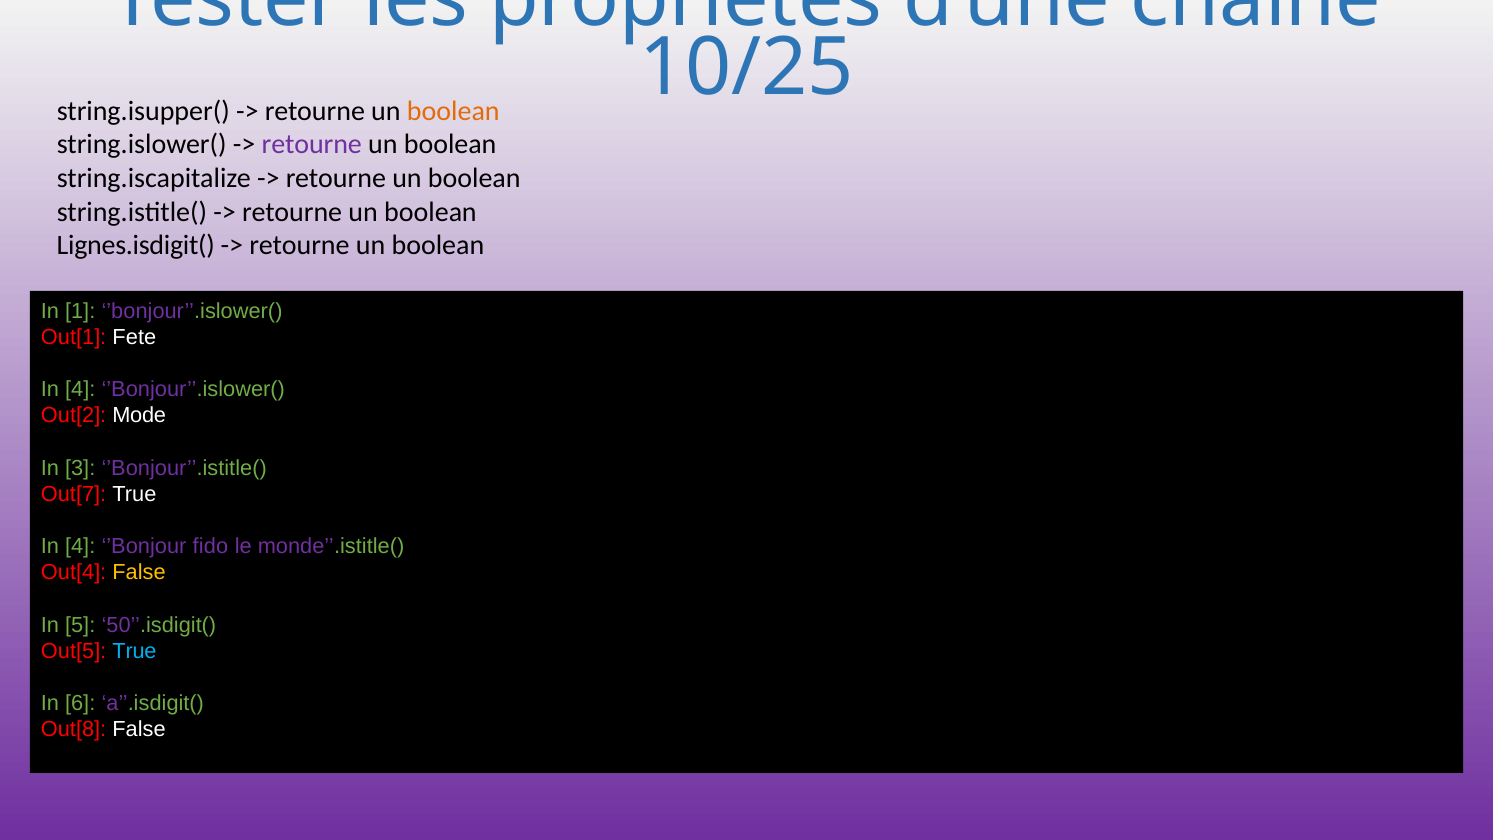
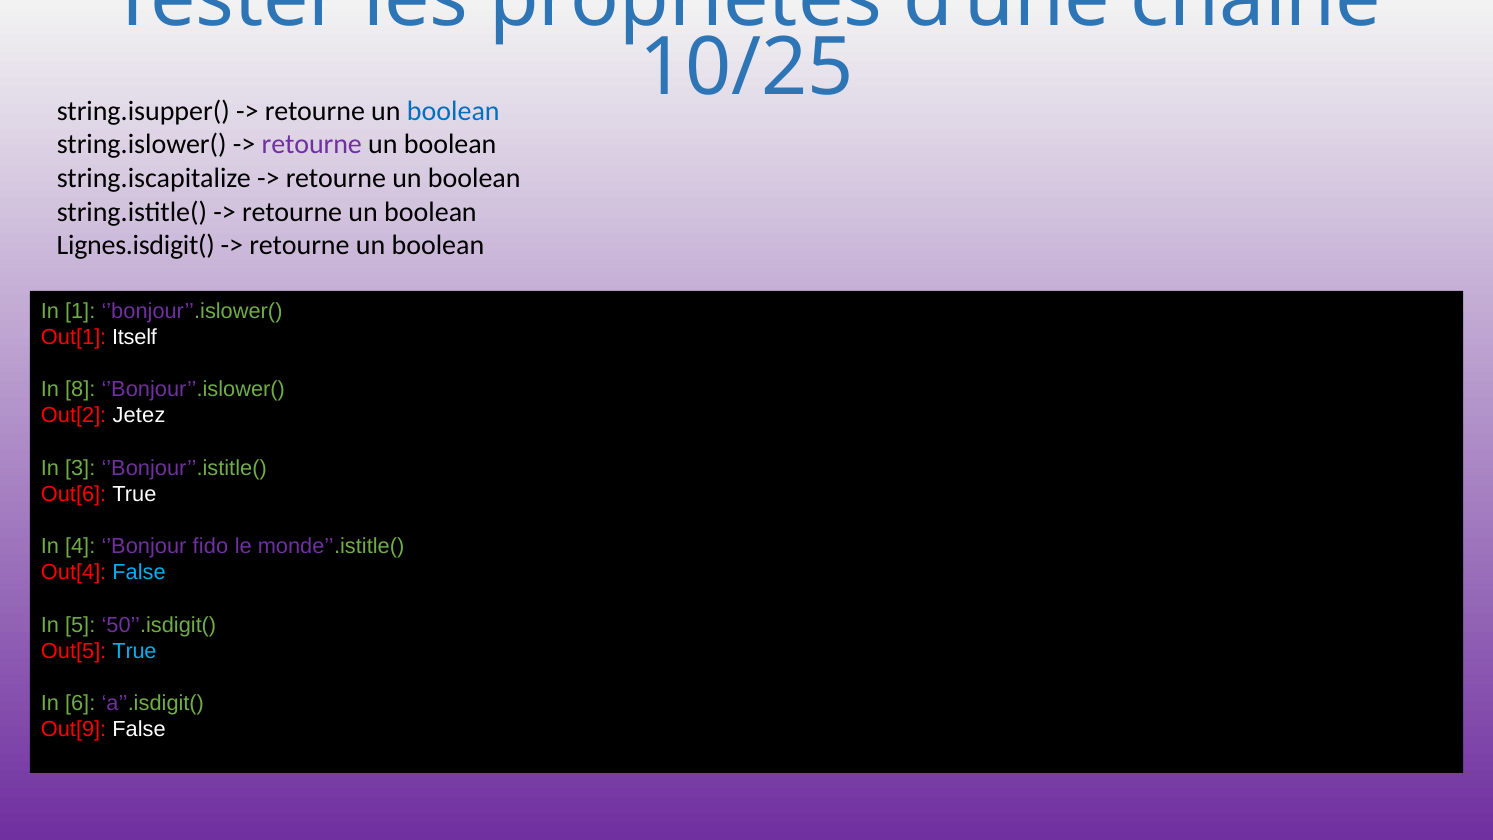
boolean colour: orange -> blue (453, 111)
Fete: Fete -> Itself (135, 337)
4: 4 -> 8 (80, 389)
Mode: Mode -> Jetez (139, 416)
Out[7: Out[7 -> Out[6 (74, 494)
False colour: yellow -> light blue (139, 572)
Out[8: Out[8 -> Out[9 (74, 729)
